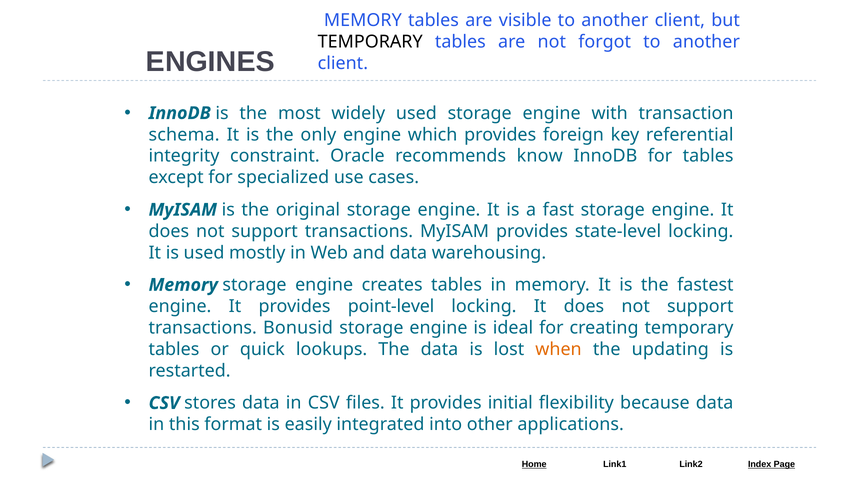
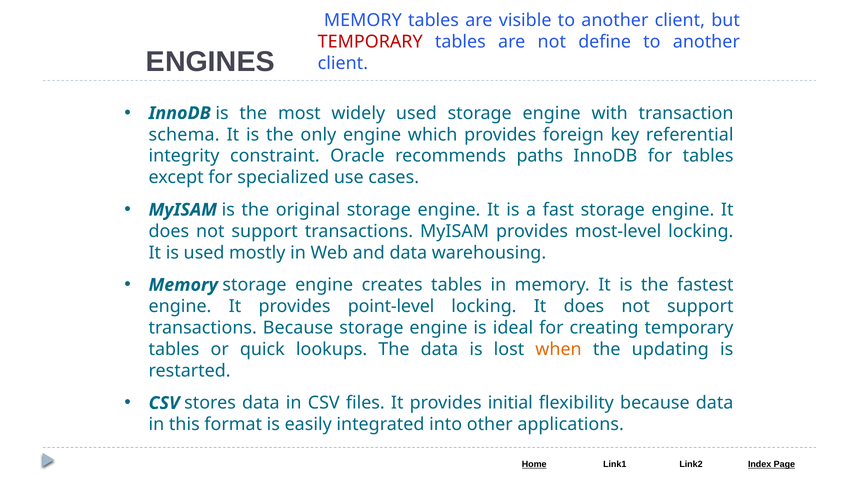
TEMPORARY colour: black -> red (370, 42)
forgot: forgot -> define (605, 42)
know: know -> paths (540, 156)
state-level: state-level -> most-level (618, 231)
transactions Bonusid: Bonusid -> Because (298, 328)
